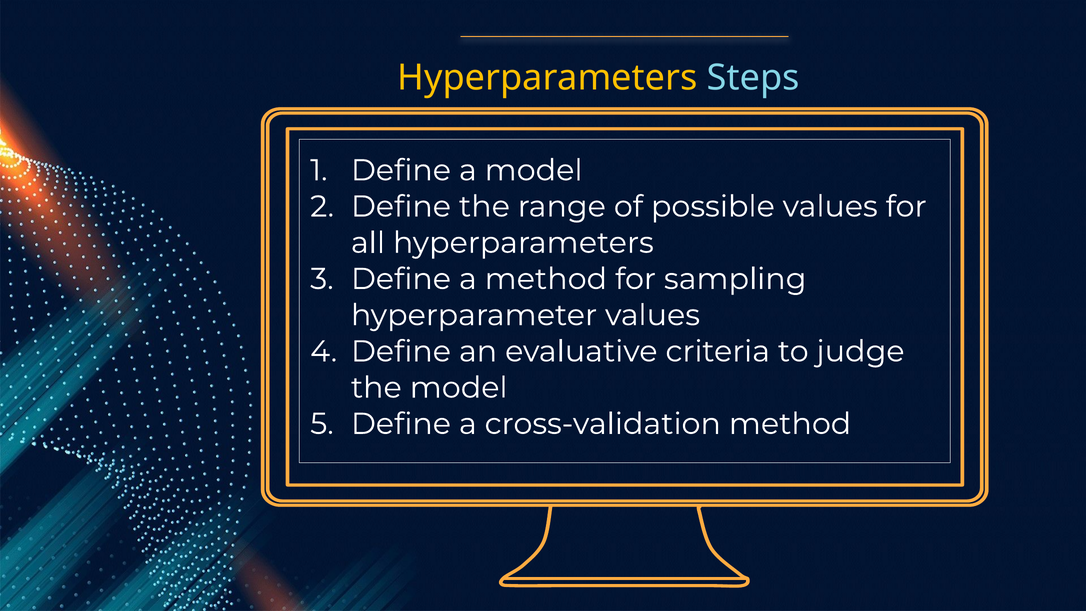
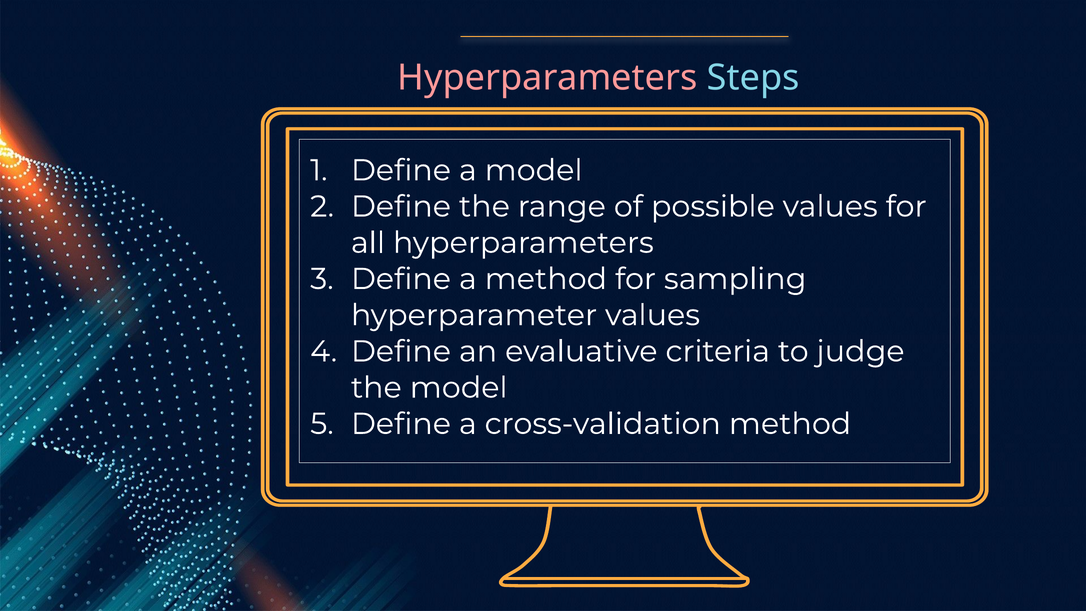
Hyperparameters colour: yellow -> pink (547, 78)
